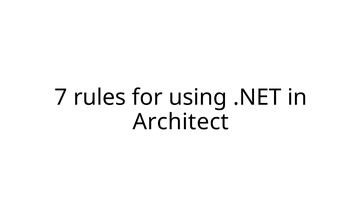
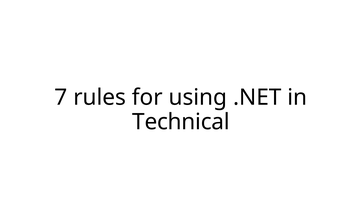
Architect: Architect -> Technical (181, 122)
